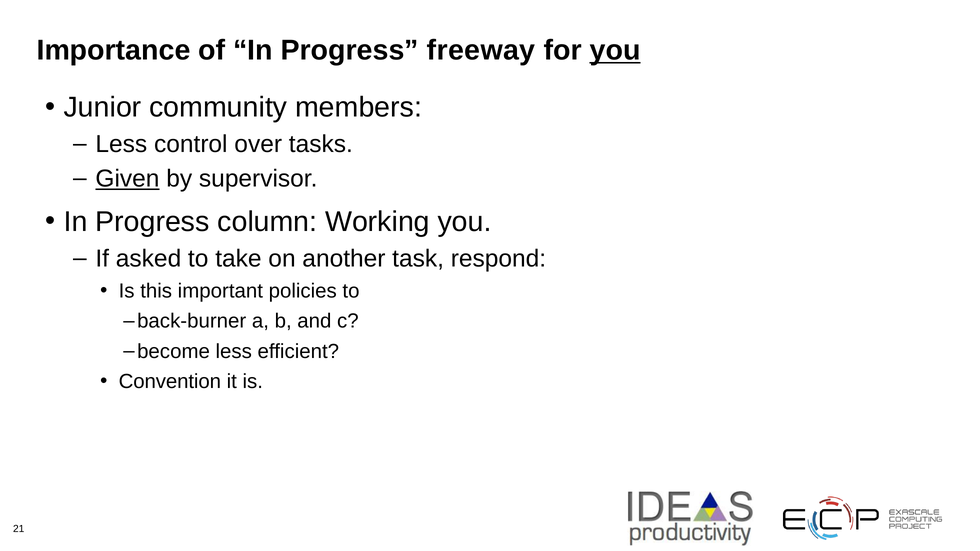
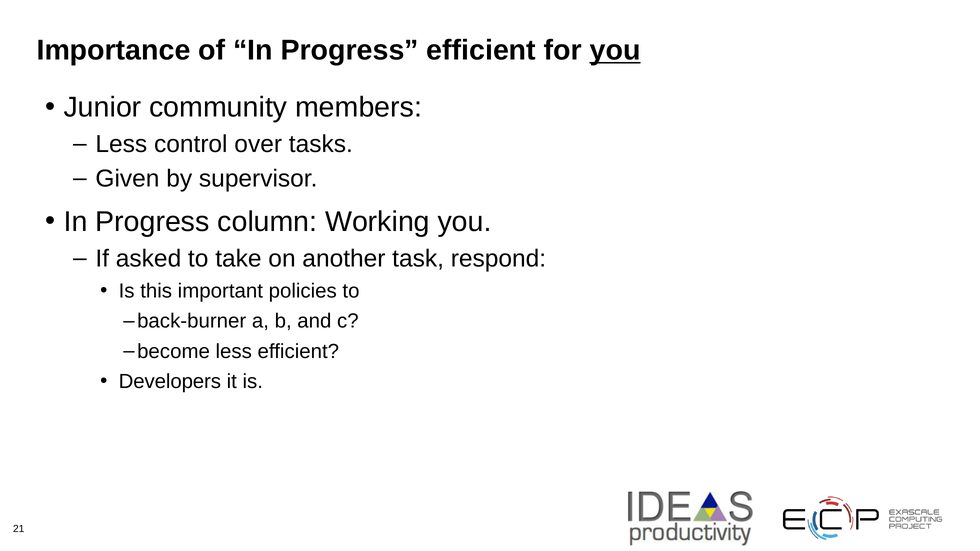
Progress freeway: freeway -> efficient (481, 51)
Given underline: present -> none (127, 179)
Convention: Convention -> Developers (170, 382)
